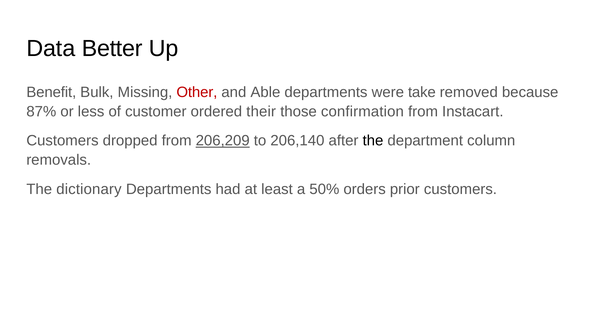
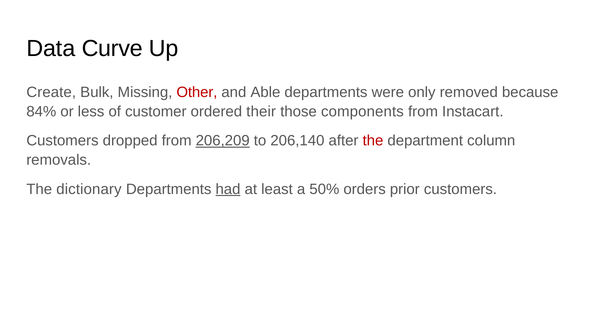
Better: Better -> Curve (112, 48)
Benefit: Benefit -> Create (51, 92)
take: take -> only (422, 92)
87%: 87% -> 84% (41, 112)
confirmation: confirmation -> components (362, 112)
the colour: black -> red (373, 141)
had underline: none -> present (228, 189)
